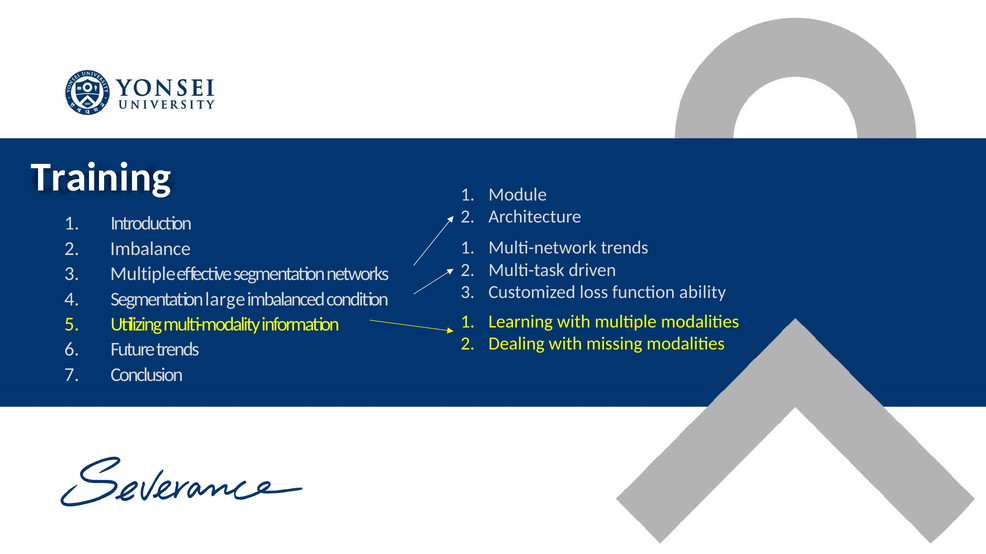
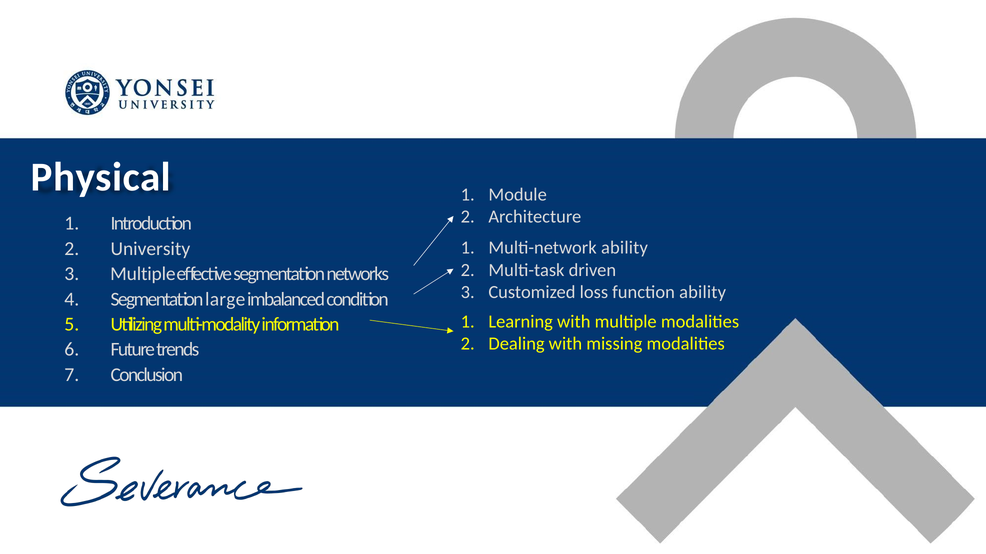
Training: Training -> Physical (101, 177)
Multi-network trends: trends -> ability (625, 248)
Imbalance: Imbalance -> University (150, 249)
